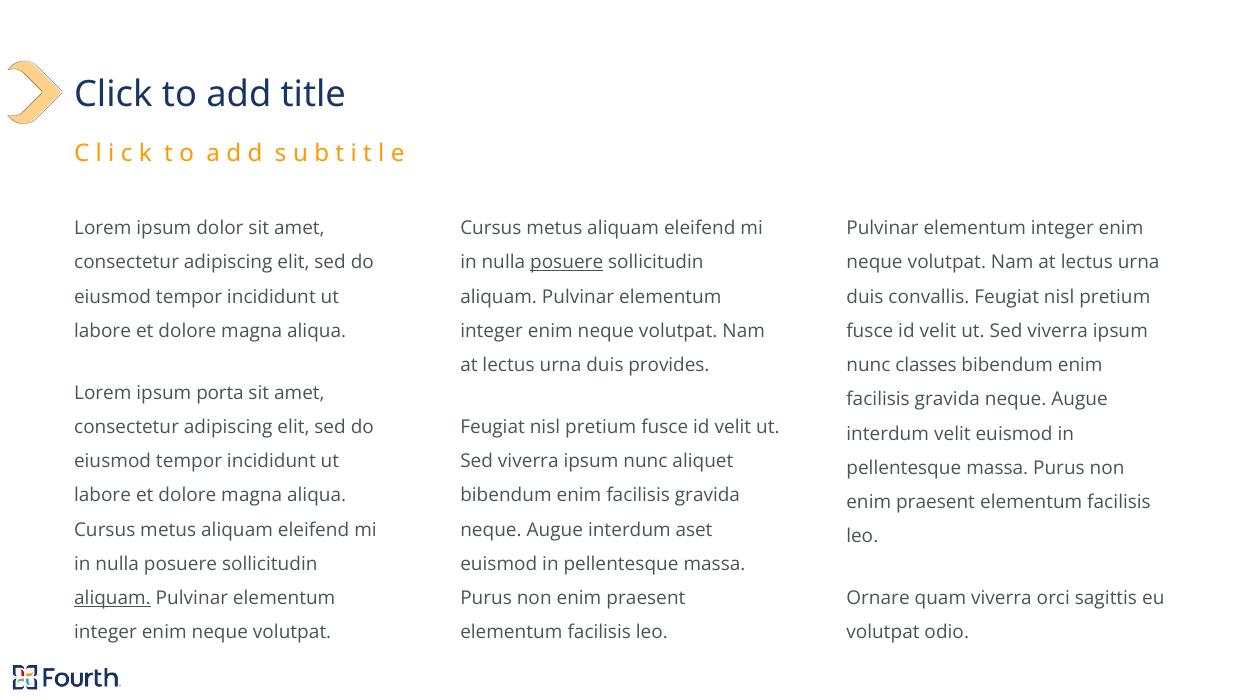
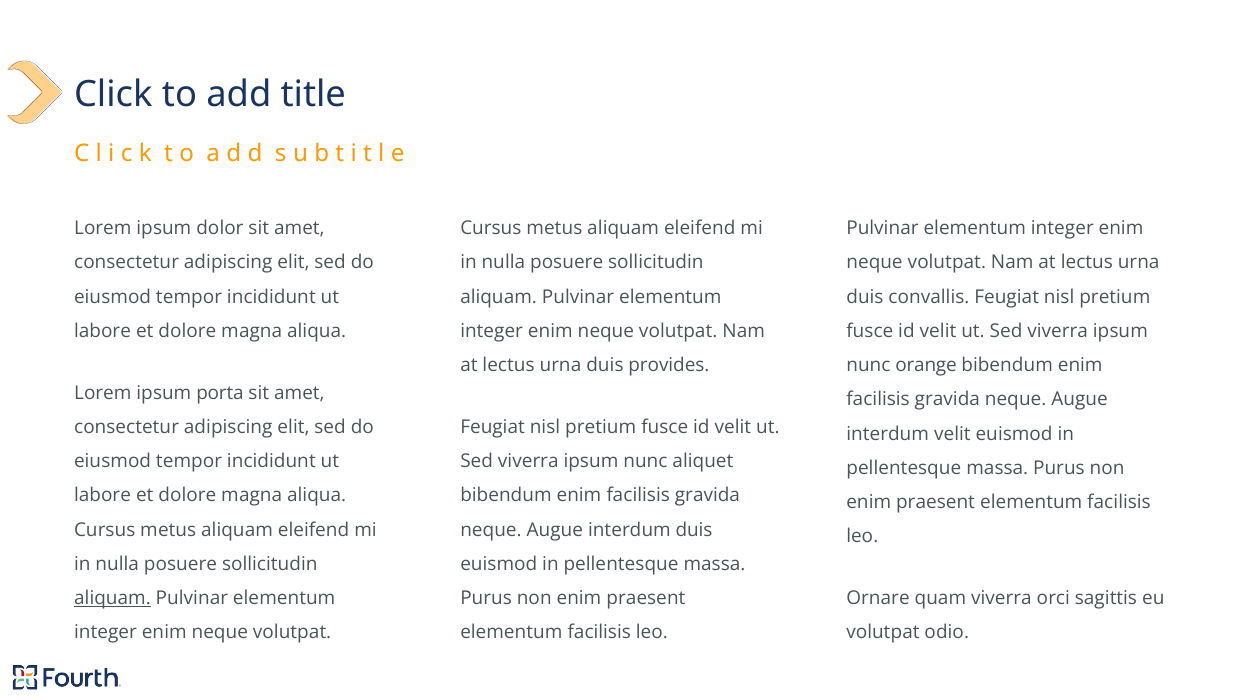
posuere underline: present -> none (567, 262)
classes: classes -> orange (926, 365)
interdum aset: aset -> duis (694, 530)
